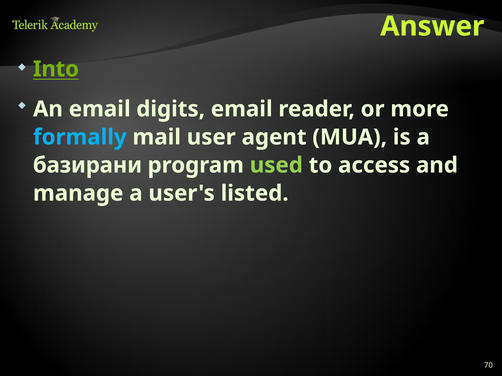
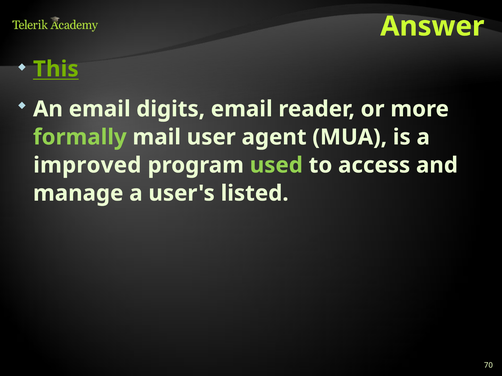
Into: Into -> This (56, 69)
formally colour: light blue -> light green (80, 137)
базирани: базирани -> improved (87, 165)
